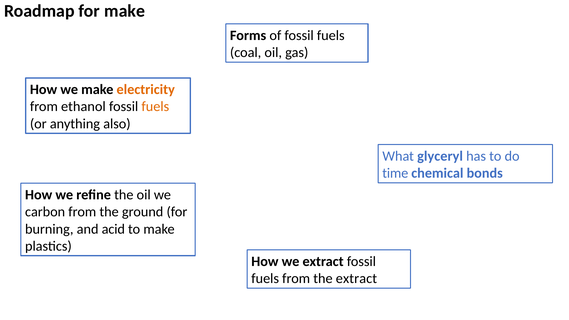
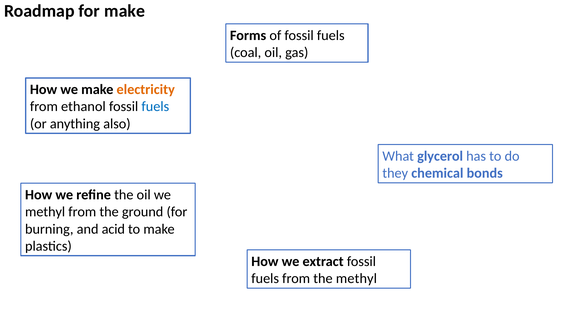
fuels colour: orange -> blue (155, 107)
glyceryl: glyceryl -> glycerol (440, 156)
time: time -> they (395, 173)
carbon: carbon -> methyl (45, 212)
the extract: extract -> methyl (356, 279)
